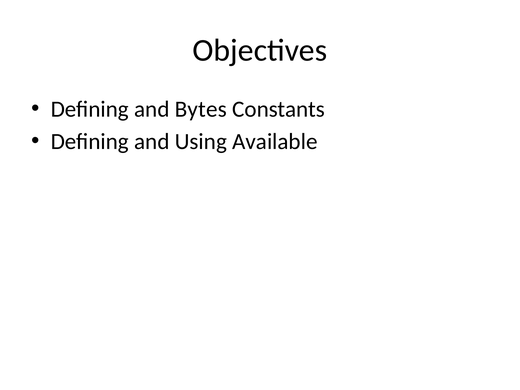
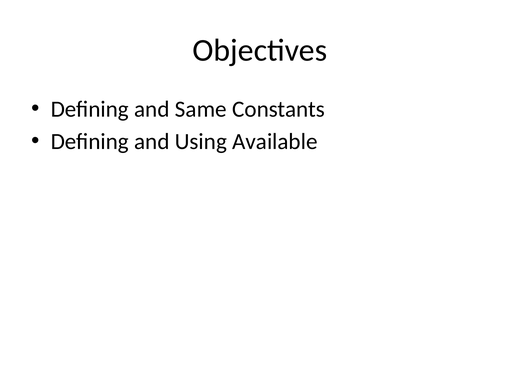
Bytes: Bytes -> Same (201, 109)
